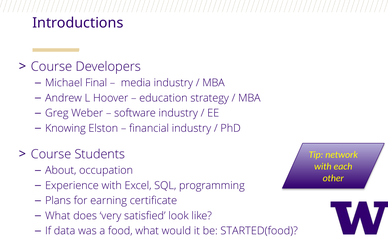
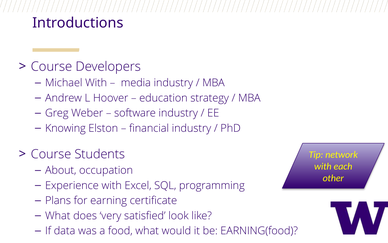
Michael Final: Final -> With (96, 83)
STARTED(food: STARTED(food -> EARNING(food (259, 230)
